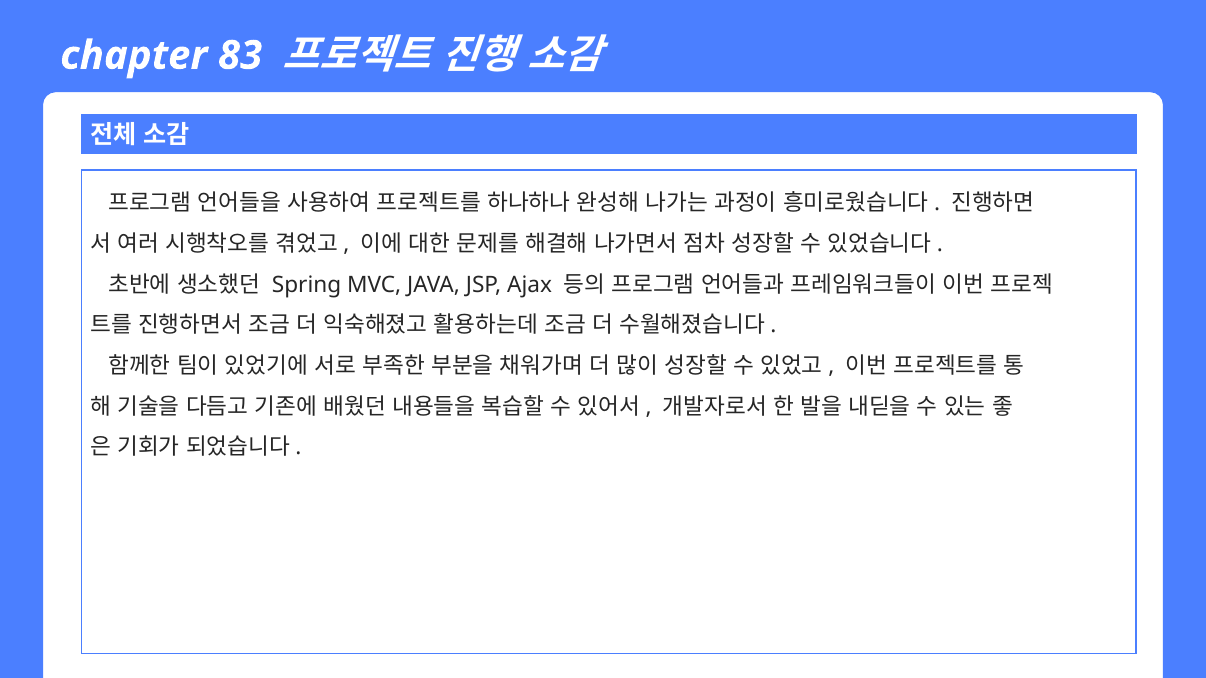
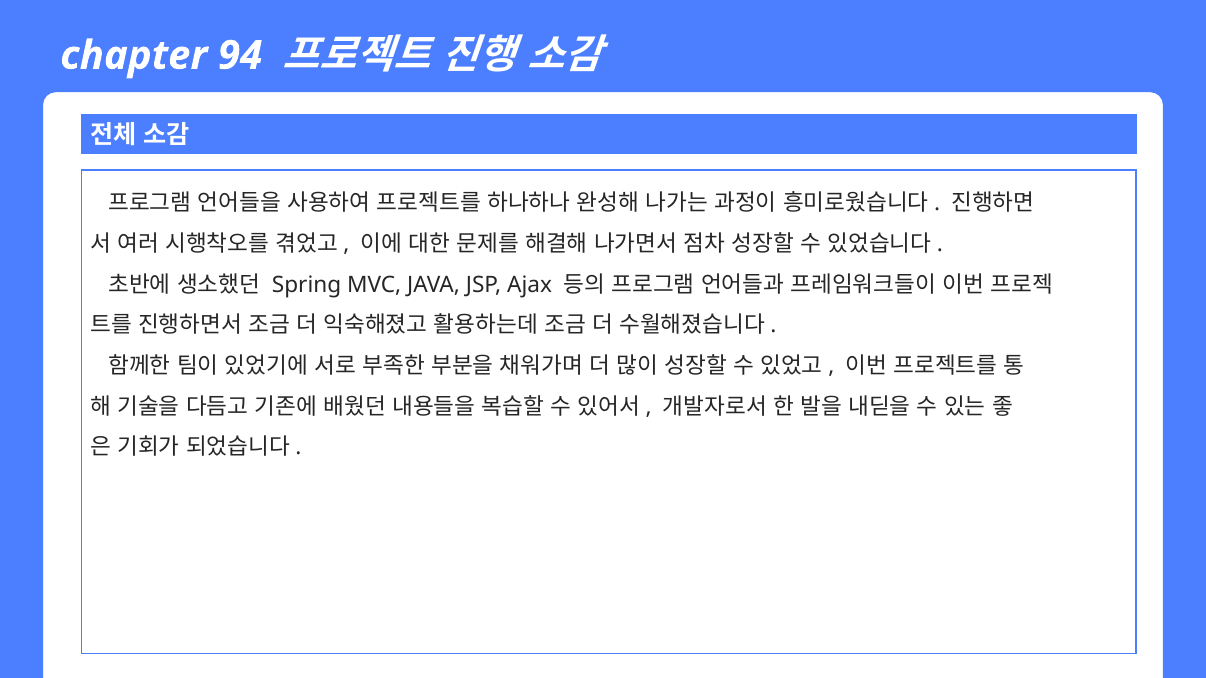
83: 83 -> 94 (240, 56)
